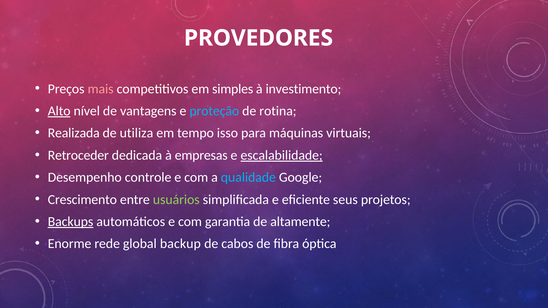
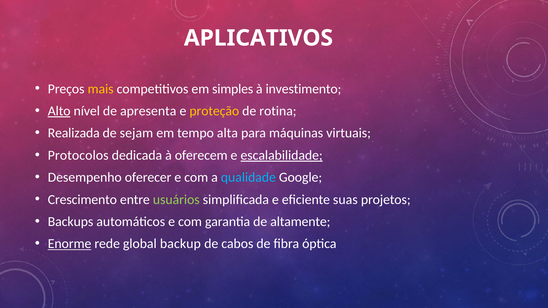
PROVEDORES: PROVEDORES -> APLICATIVOS (258, 38)
mais colour: pink -> yellow (101, 89)
vantagens: vantagens -> apresenta (148, 111)
proteção colour: light blue -> yellow (214, 111)
utiliza: utiliza -> sejam (136, 133)
isso: isso -> alta (227, 133)
Retroceder: Retroceder -> Protocolos (78, 155)
empresas: empresas -> oferecem (201, 155)
controle: controle -> oferecer (148, 178)
seus: seus -> suas (345, 200)
Backups underline: present -> none (71, 222)
Enorme underline: none -> present (70, 244)
